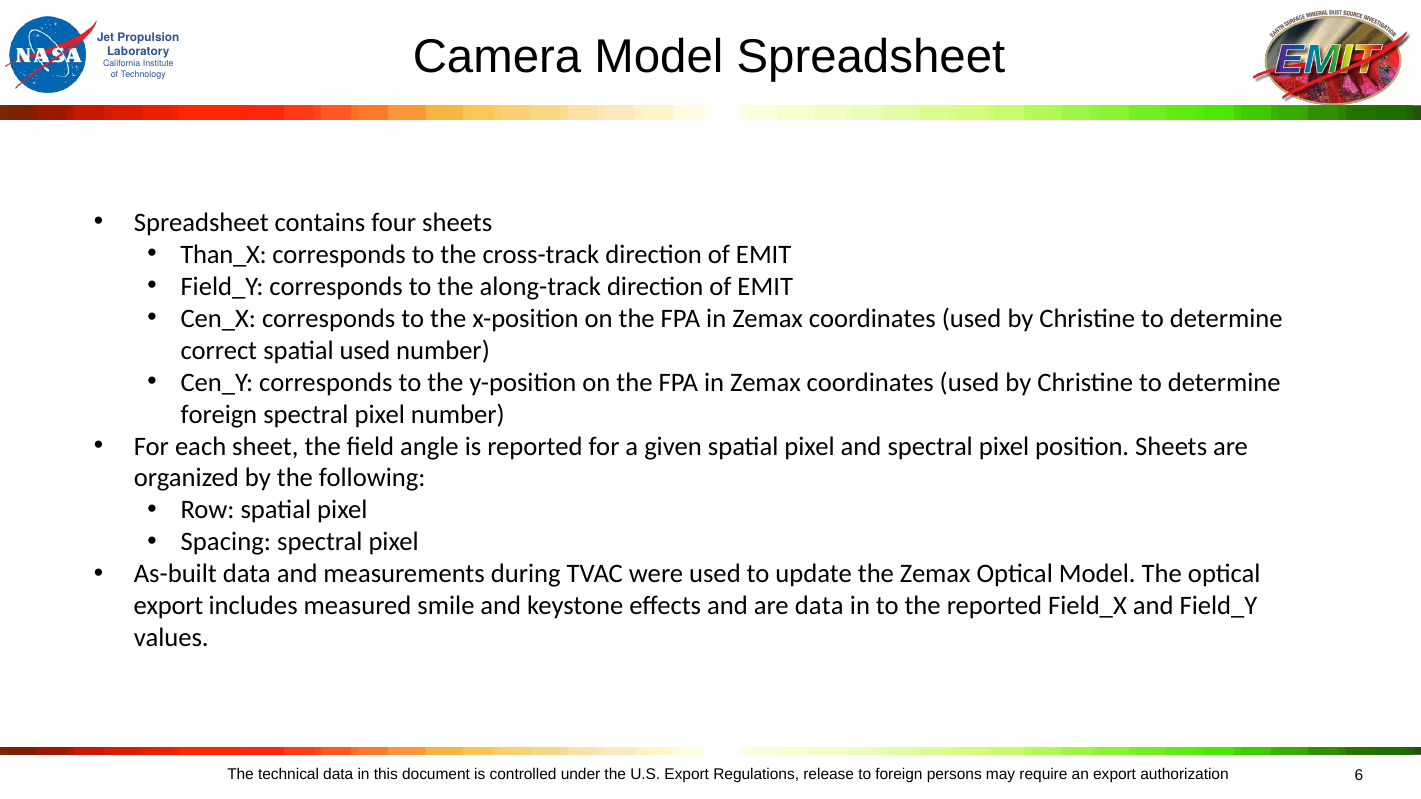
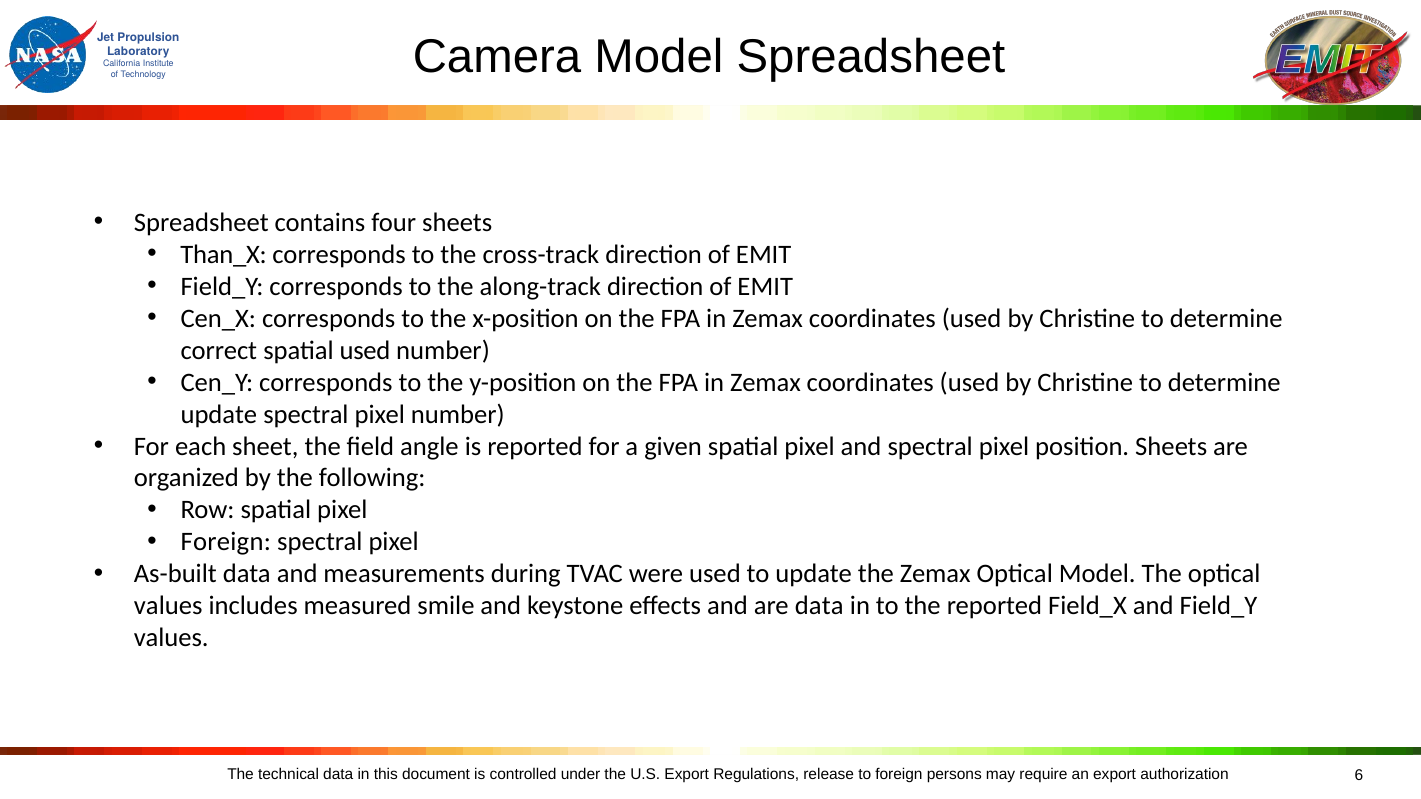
foreign: foreign -> update (219, 414)
Spacing: Spacing -> Foreign (226, 542)
export: export -> values (168, 606)
